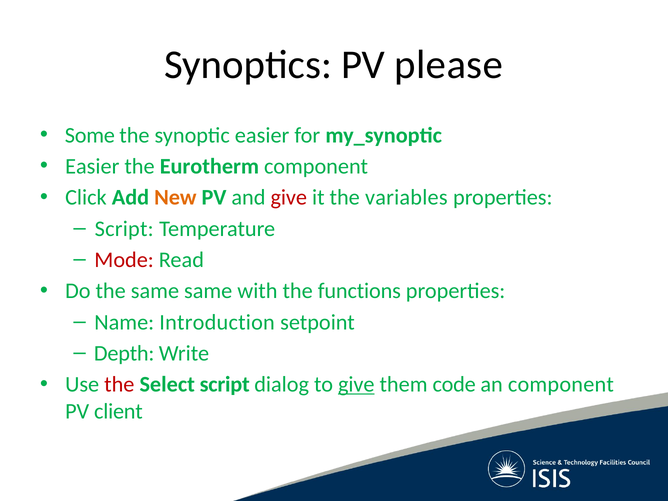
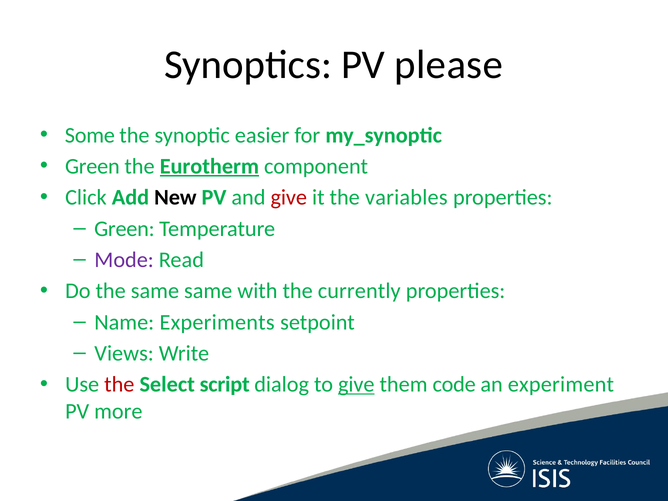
Easier: Easier -> Green (92, 166)
Eurotherm underline: none -> present (209, 166)
New colour: orange -> black (175, 197)
Script: Script -> Green (124, 229)
Mode colour: red -> purple (124, 260)
functions: functions -> currently (359, 291)
Introduction: Introduction -> Experiments (217, 322)
Depth: Depth -> Views (124, 353)
an component: component -> experiment (561, 384)
client: client -> more (118, 411)
